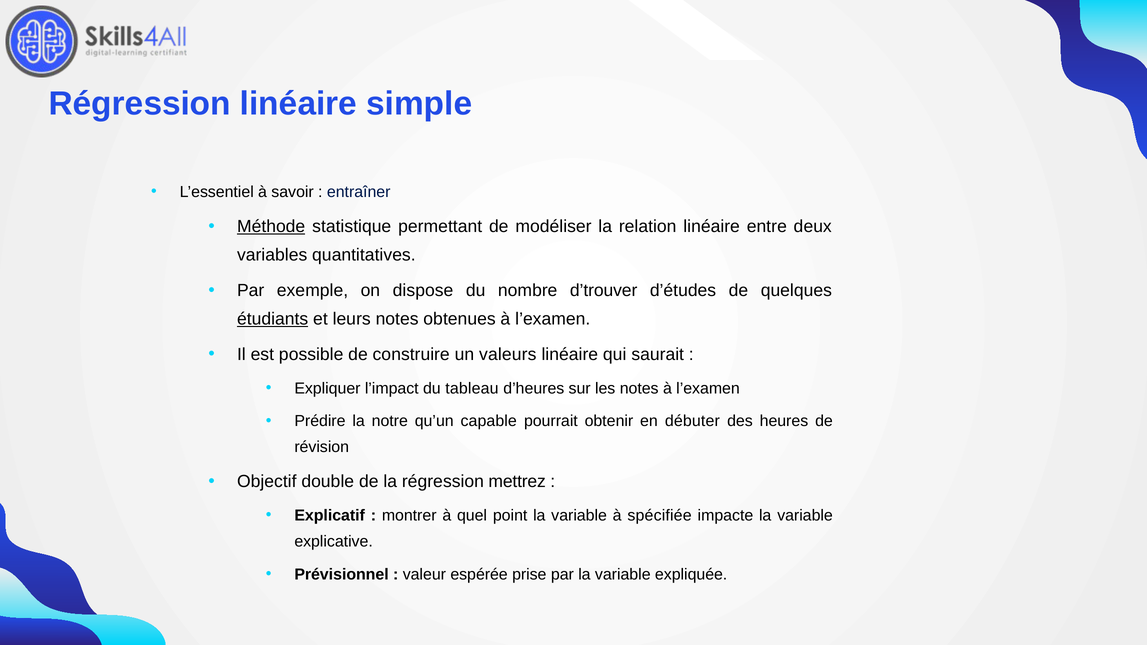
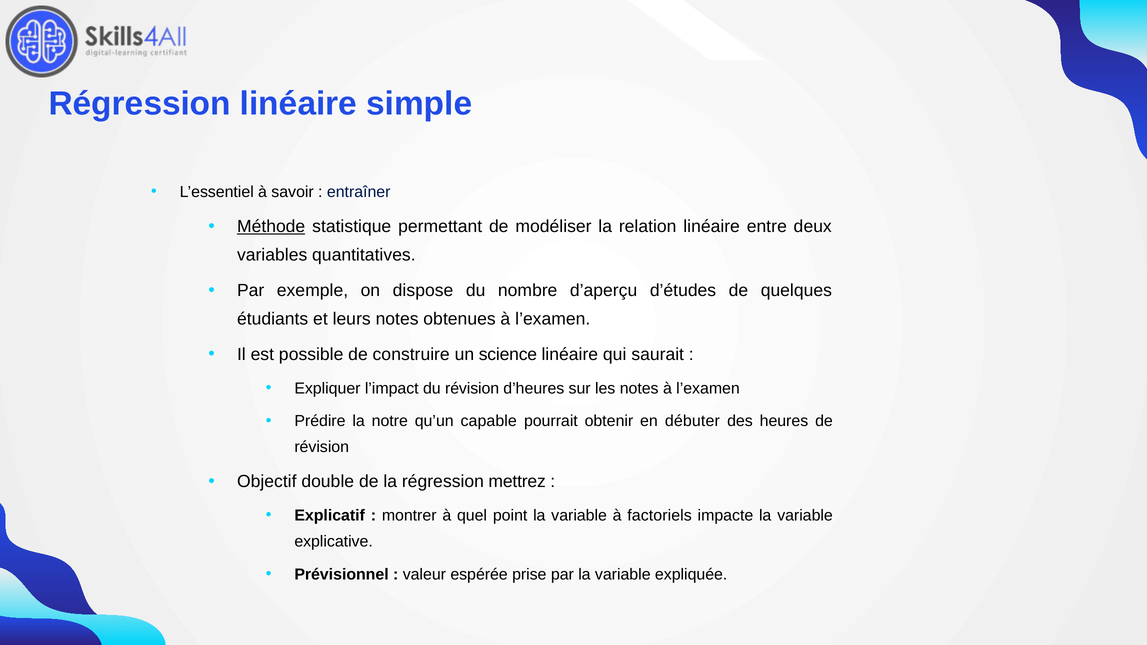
d’trouver: d’trouver -> d’aperçu (604, 291)
étudiants underline: present -> none (273, 319)
valeurs: valeurs -> science (508, 355)
du tableau: tableau -> révision (472, 388)
spécifiée: spécifiée -> factoriels (660, 516)
